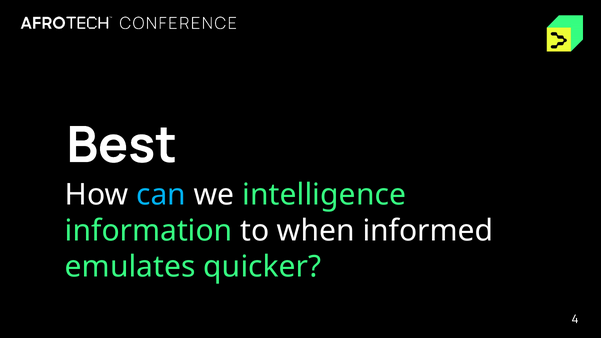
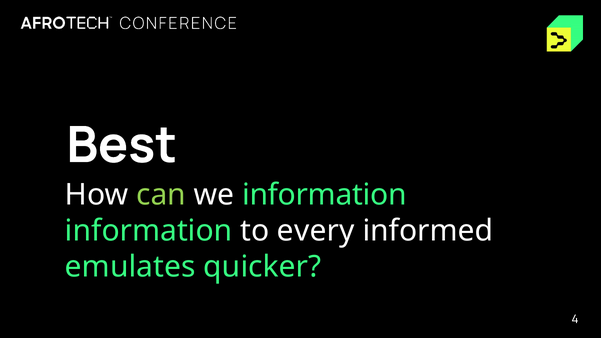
can colour: light blue -> light green (161, 195)
we intelligence: intelligence -> information (324, 195)
when: when -> every (316, 231)
